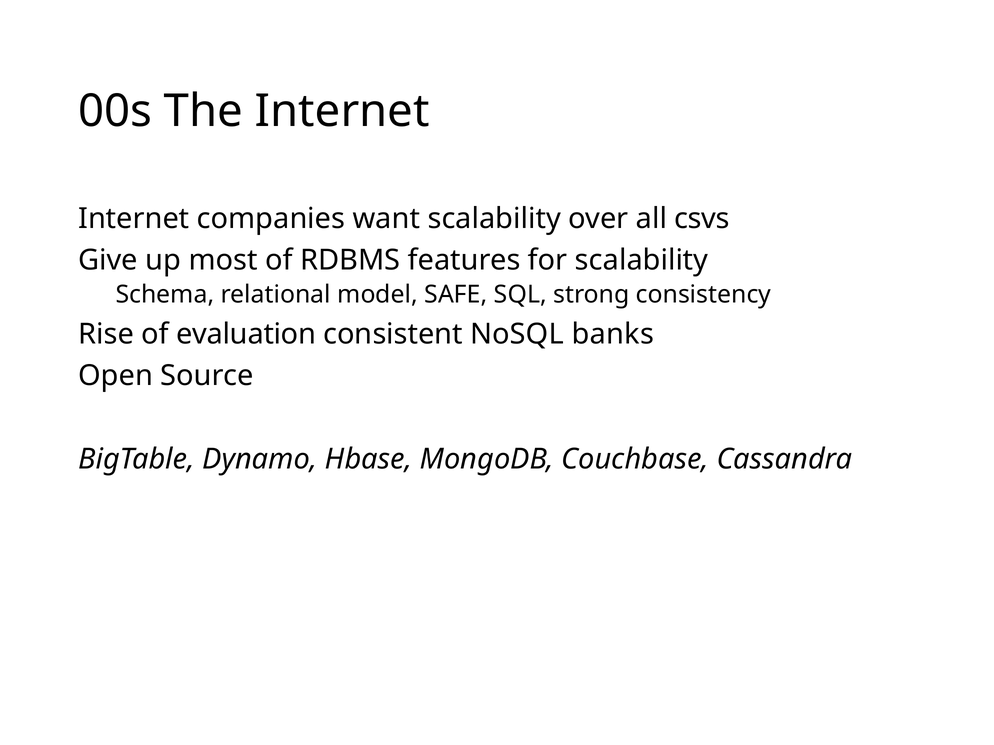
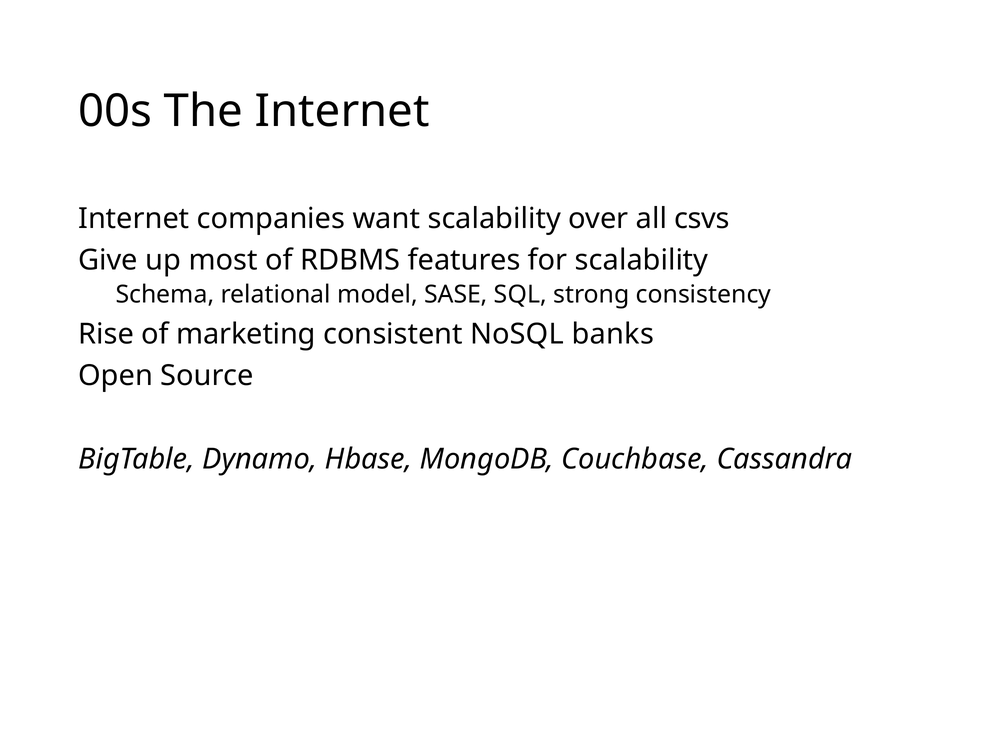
SAFE: SAFE -> SASE (456, 295)
evaluation: evaluation -> marketing (246, 334)
